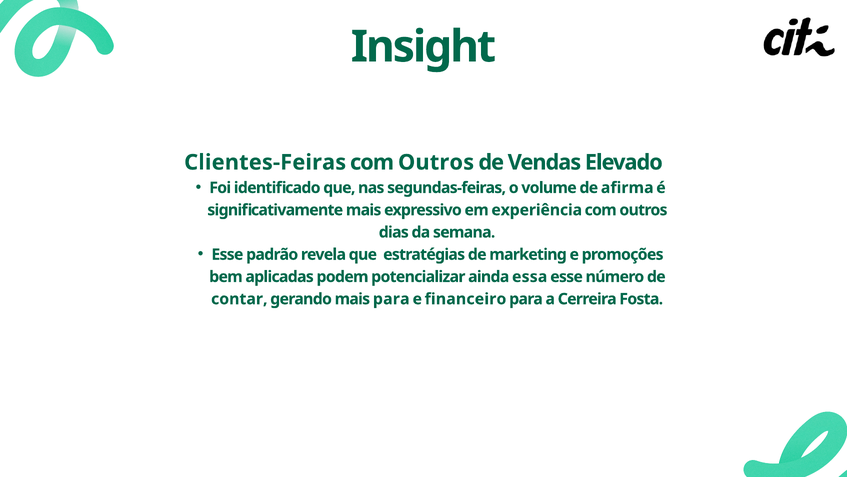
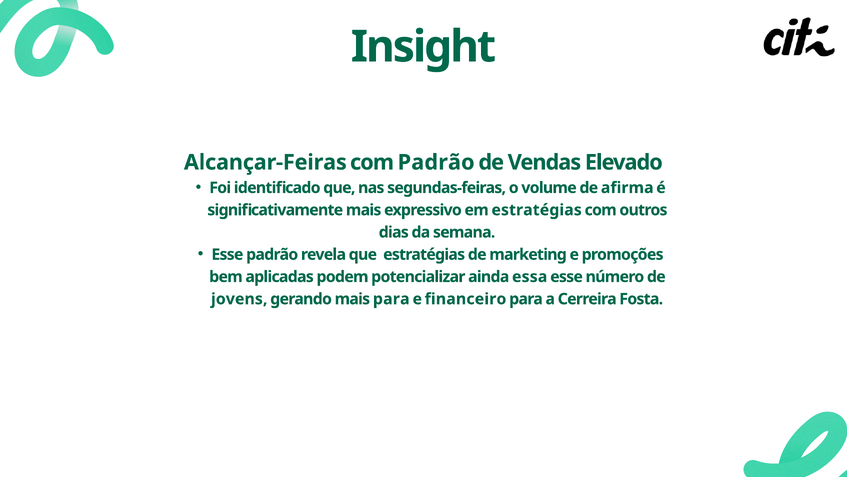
Clientes-Feiras: Clientes-Feiras -> Alcançar-Feiras (265, 162)
Outros: Outros -> Padrão (436, 162)
em experiência: experiência -> estratégias (537, 210)
contar: contar -> jovens (239, 299)
